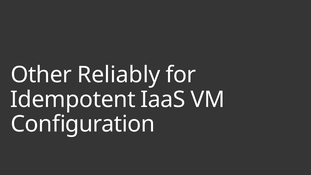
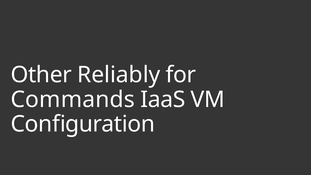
Idempotent: Idempotent -> Commands (73, 99)
